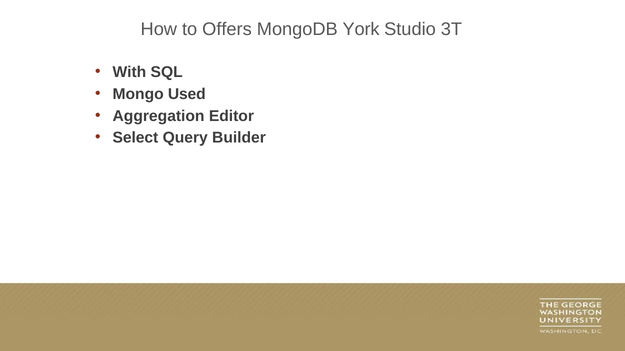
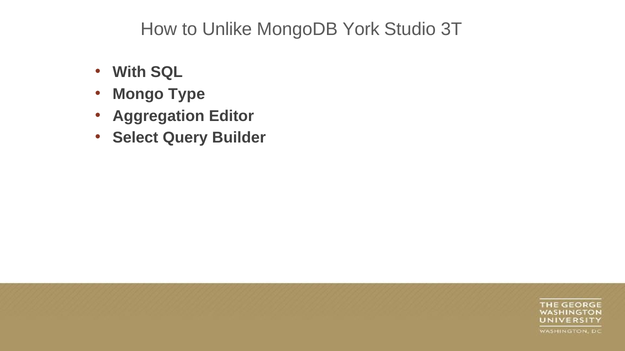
Offers: Offers -> Unlike (227, 30)
Used: Used -> Type (187, 94)
